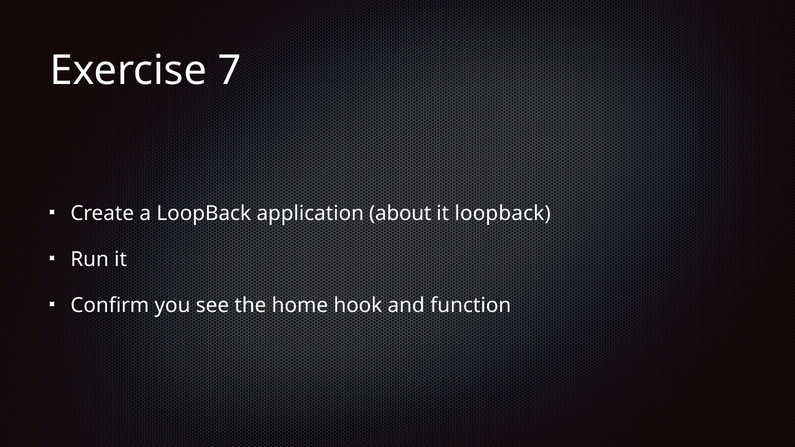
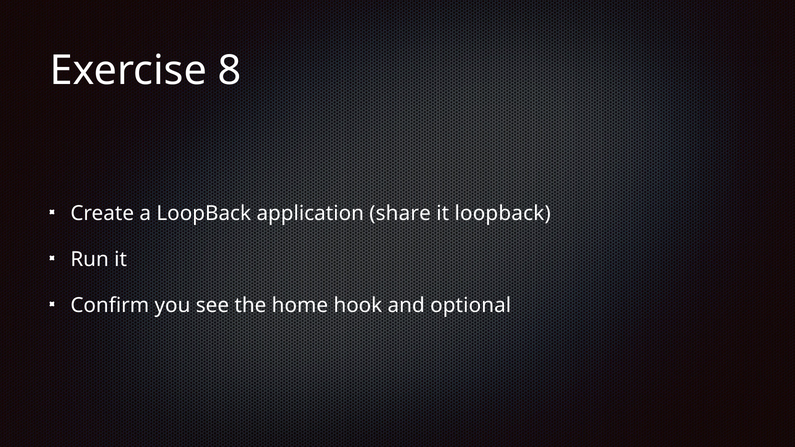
7: 7 -> 8 (230, 70)
about: about -> share (400, 214)
function: function -> optional (471, 306)
